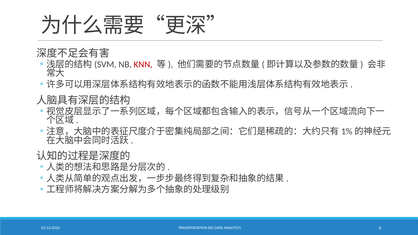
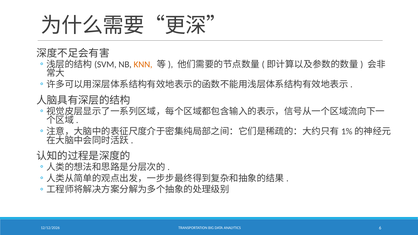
KNN colour: red -> orange (143, 64)
